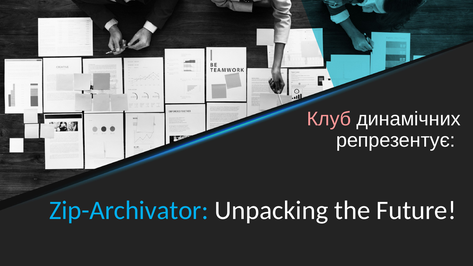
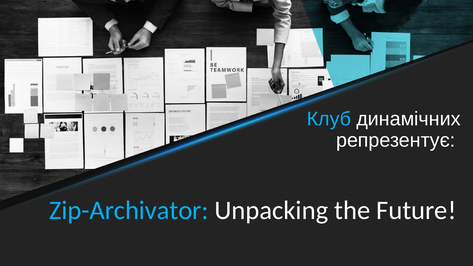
Клуб colour: pink -> light blue (329, 119)
